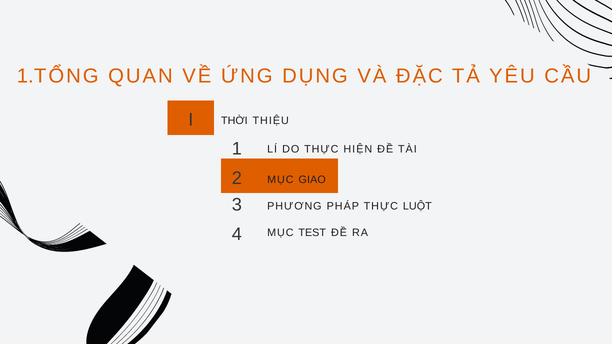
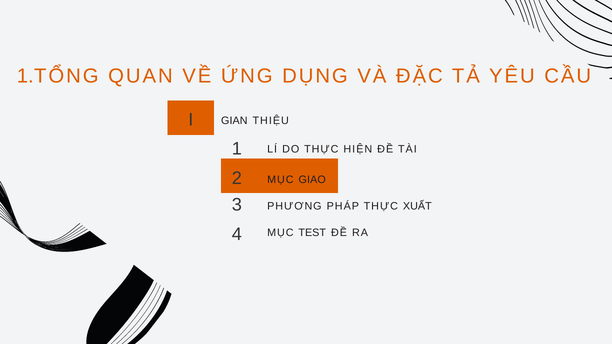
THỜI: THỜI -> GIAN (234, 121)
LUỘT: LUỘT -> XUẤT (417, 207)
